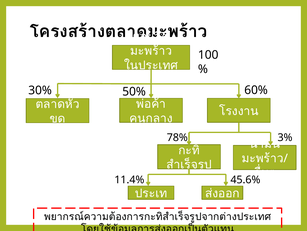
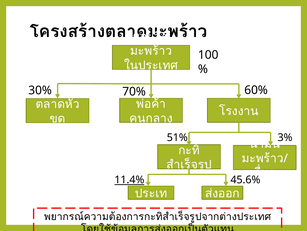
50%: 50% -> 70% (134, 91)
78%: 78% -> 51% (177, 137)
11.4% underline: none -> present (129, 179)
